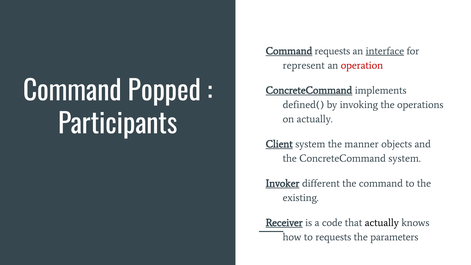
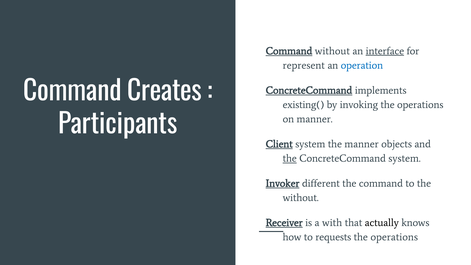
Command requests: requests -> without (332, 51)
operation colour: red -> blue (362, 65)
Popped: Popped -> Creates (165, 92)
defined(: defined( -> existing( (304, 105)
on actually: actually -> manner (315, 119)
the underline: none -> present (290, 158)
existing: existing -> without (301, 198)
code: code -> with (332, 223)
parameters: parameters -> operations (394, 237)
